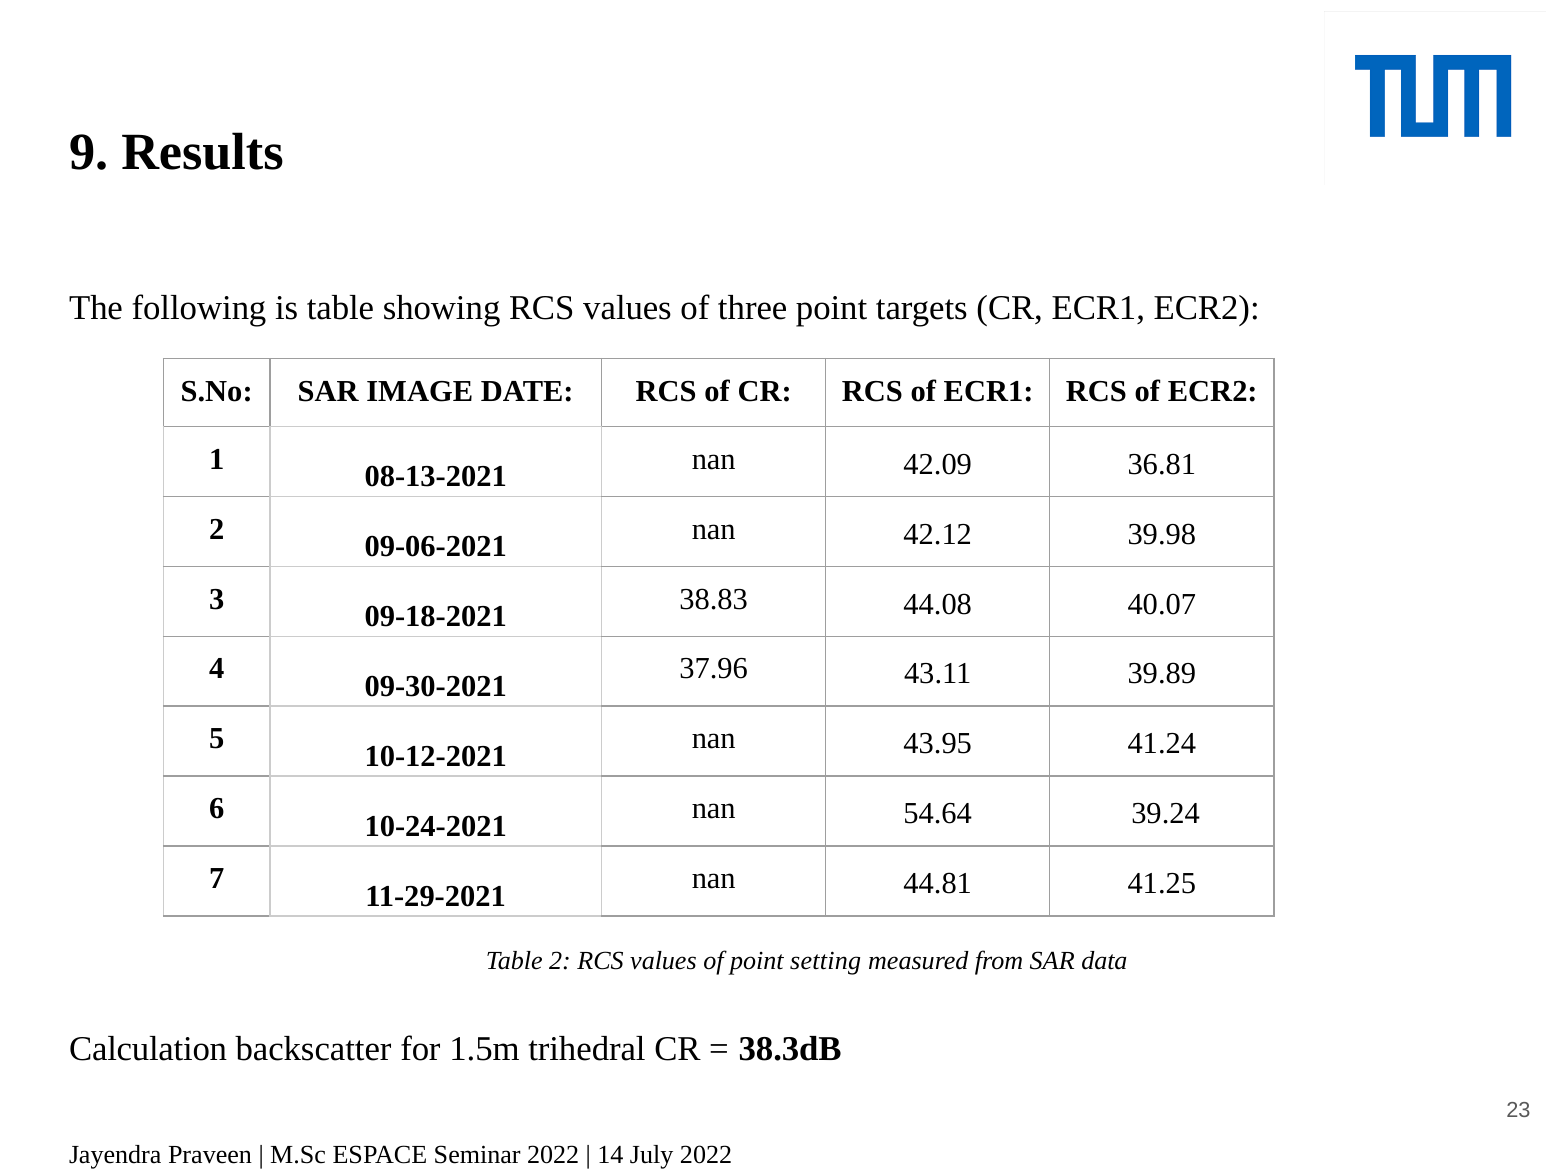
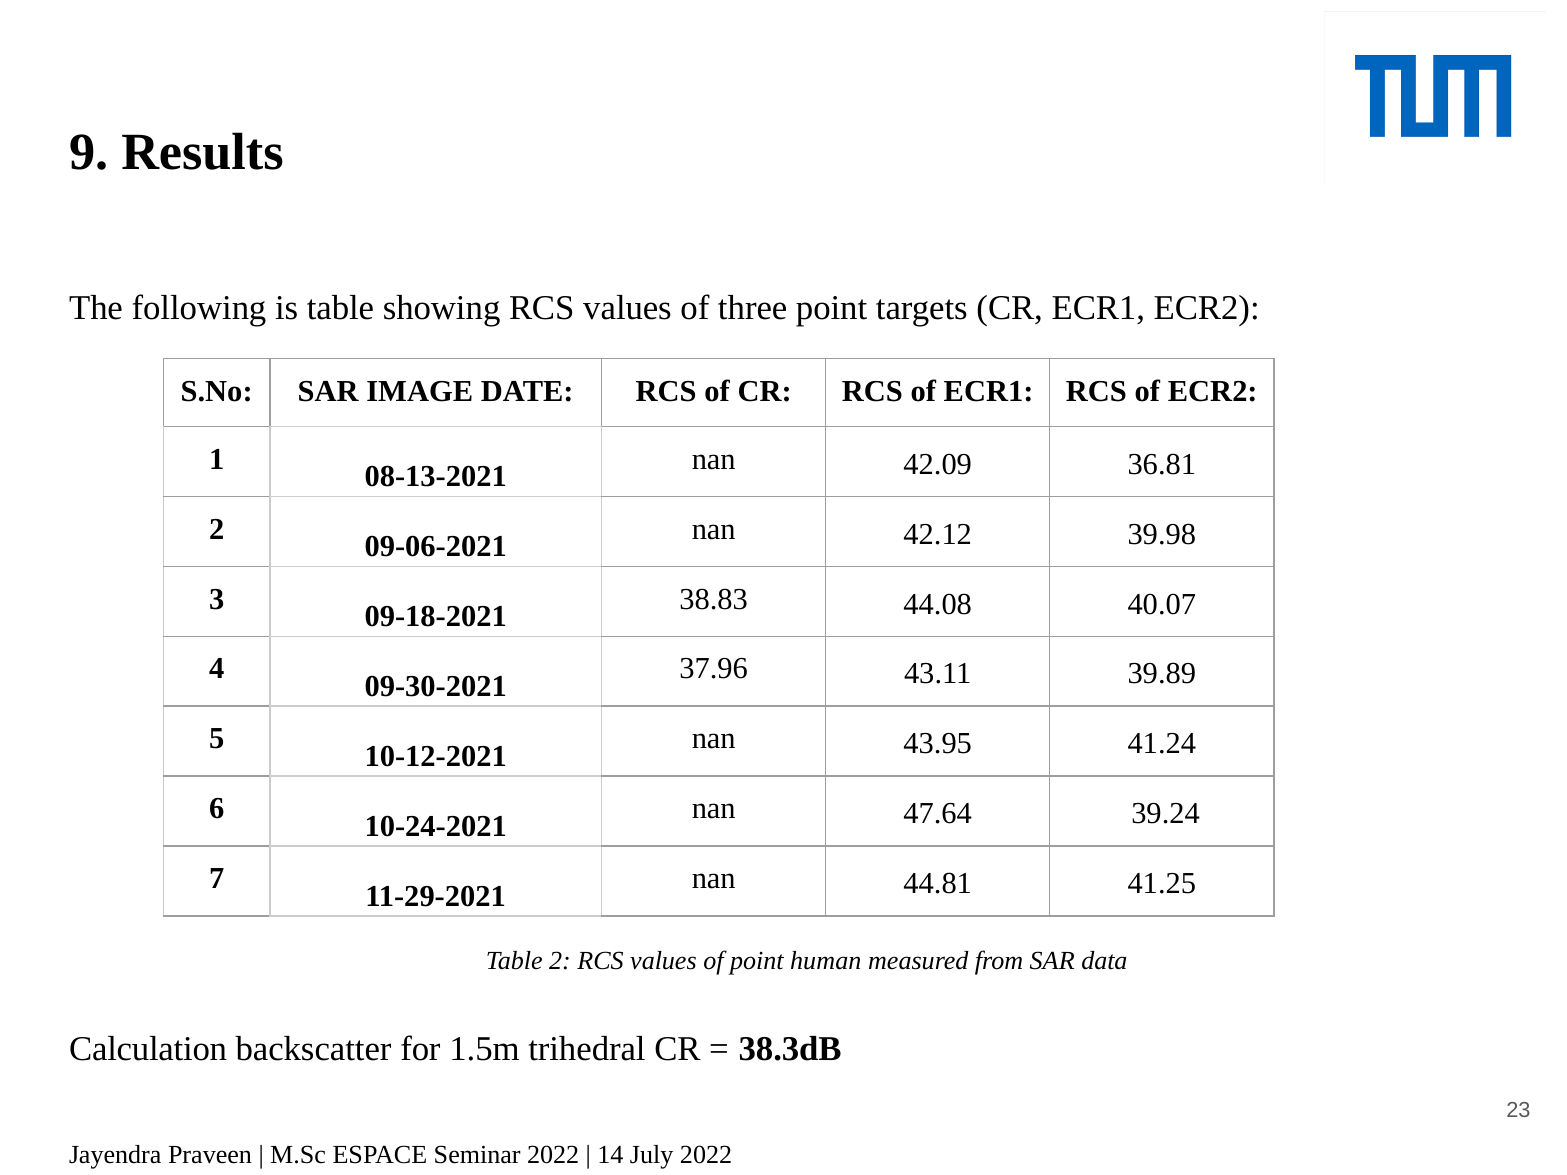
54.64: 54.64 -> 47.64 (938, 814)
setting: setting -> human (826, 961)
